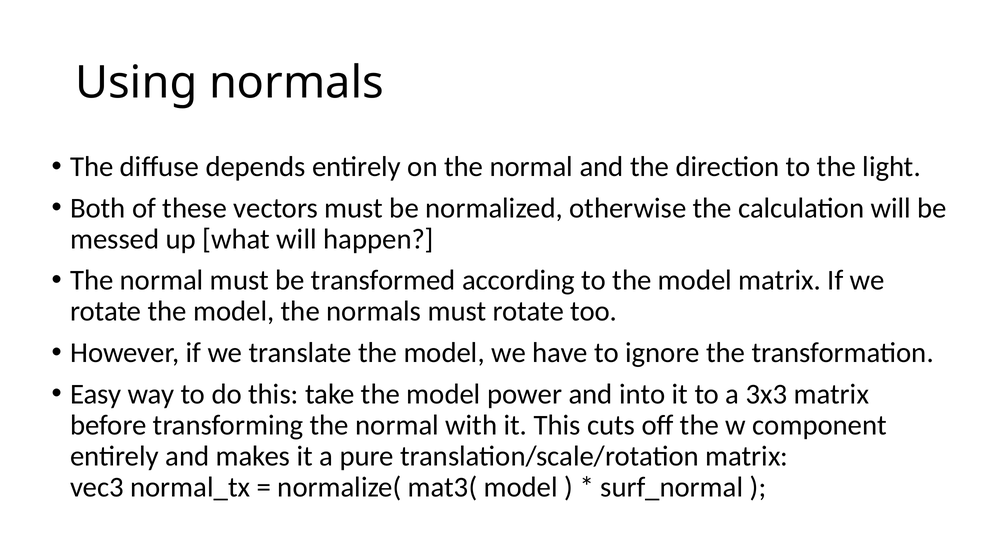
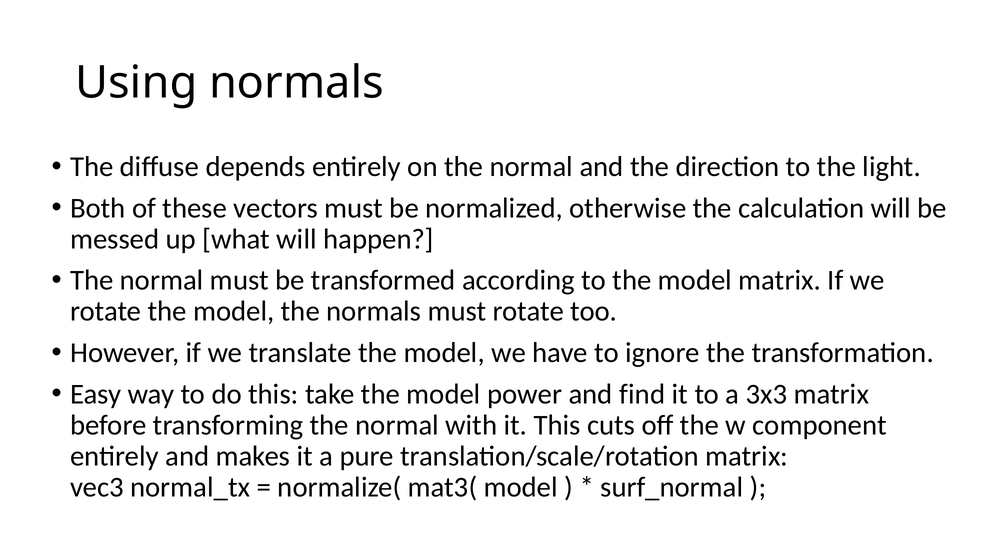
into: into -> find (642, 394)
